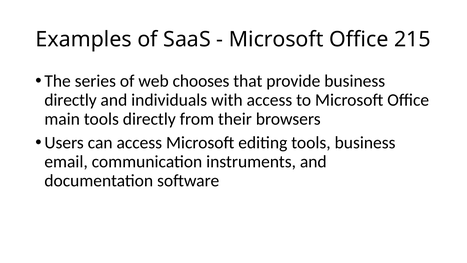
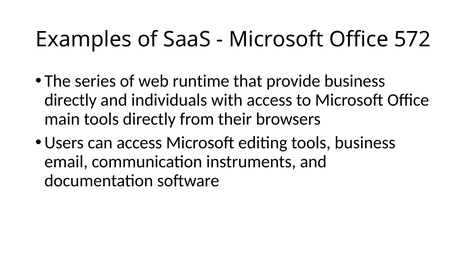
215: 215 -> 572 (412, 39)
chooses: chooses -> runtime (201, 81)
